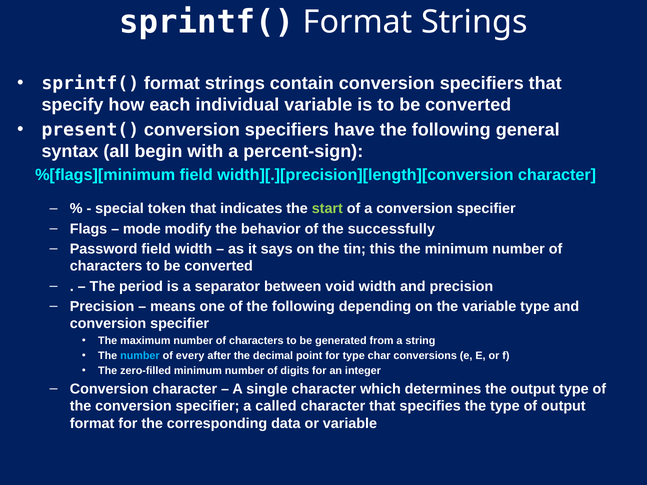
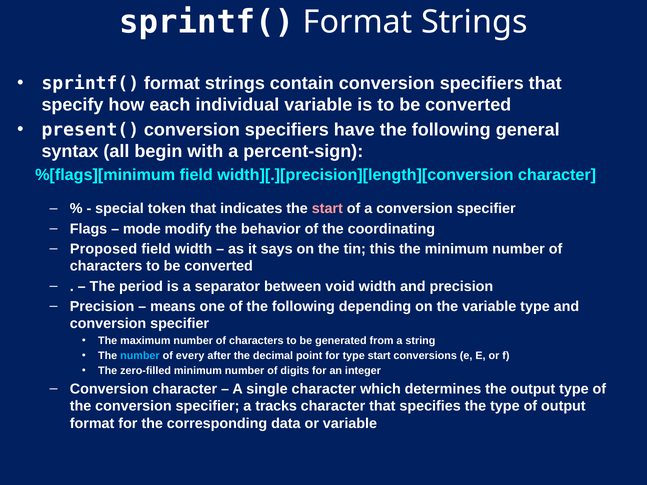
start colour: light green -> pink (327, 209)
successfully: successfully -> coordinating (391, 229)
Password: Password -> Proposed (104, 249)
type char: char -> start (379, 356)
called: called -> tracks (276, 406)
